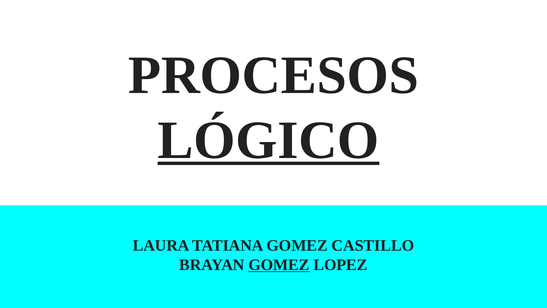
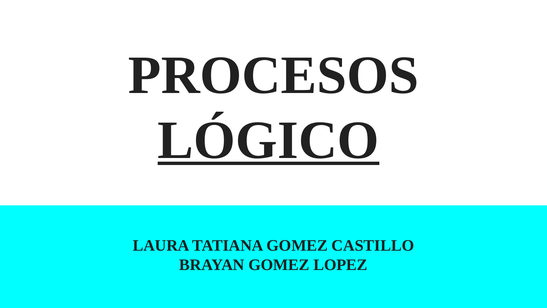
GOMEZ underline: present -> none (279, 265)
